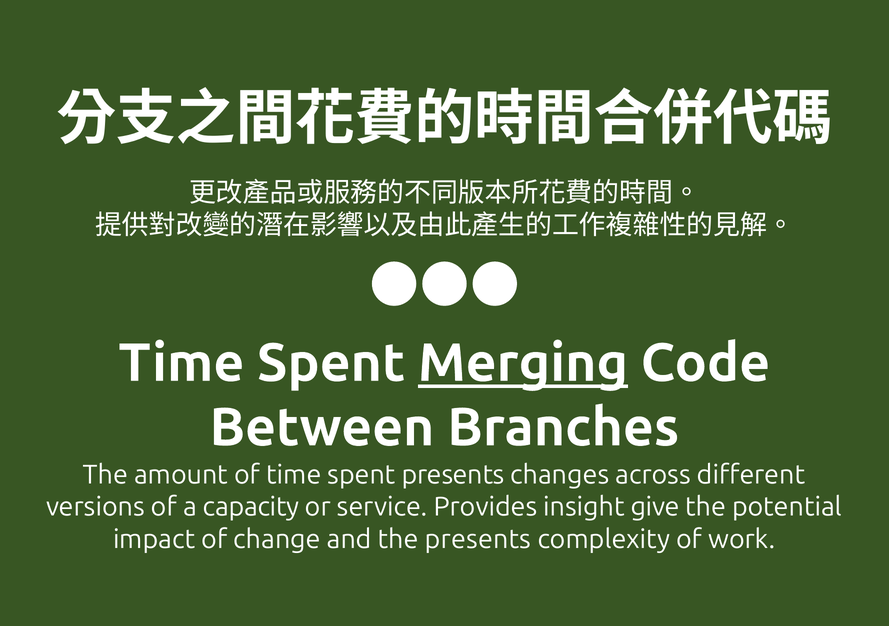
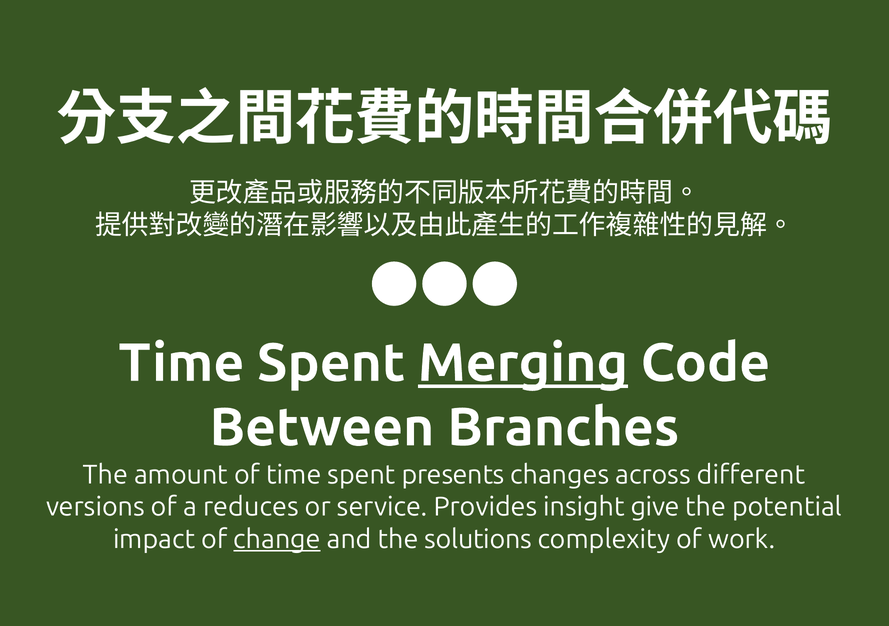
capacity: capacity -> reduces (251, 508)
change underline: none -> present (277, 540)
the presents: presents -> solutions (478, 540)
